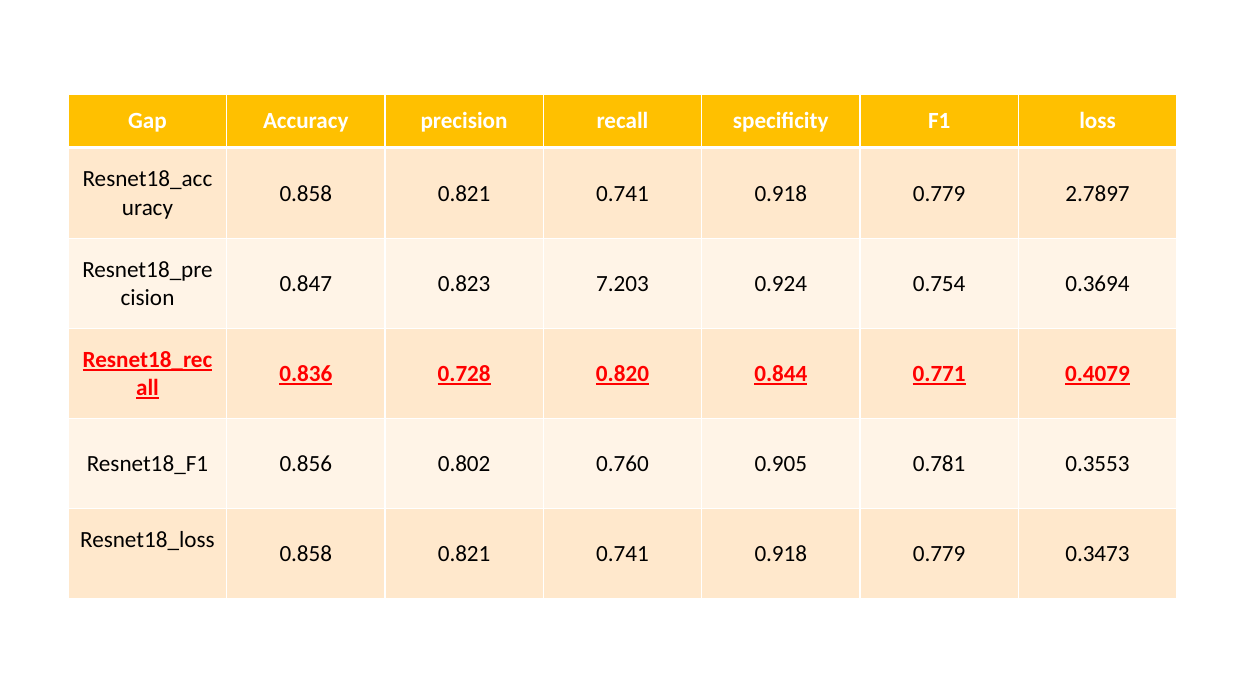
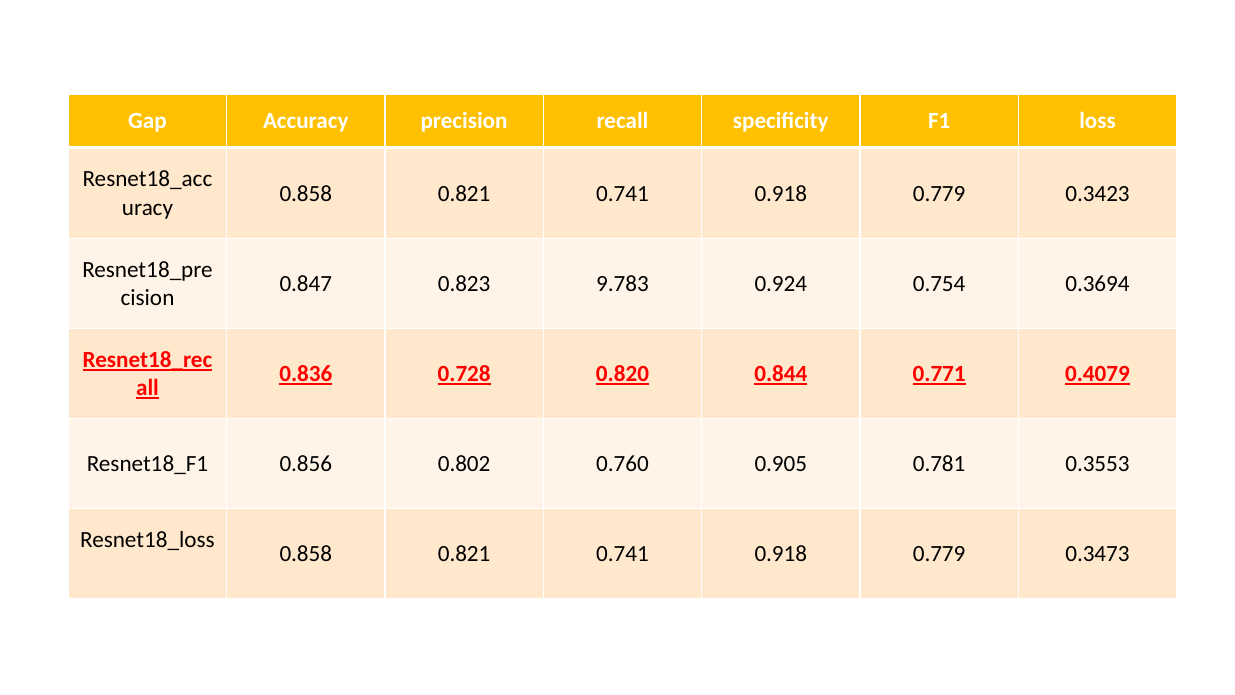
2.7897: 2.7897 -> 0.3423 (1098, 193)
7.203: 7.203 -> 9.783 (622, 284)
